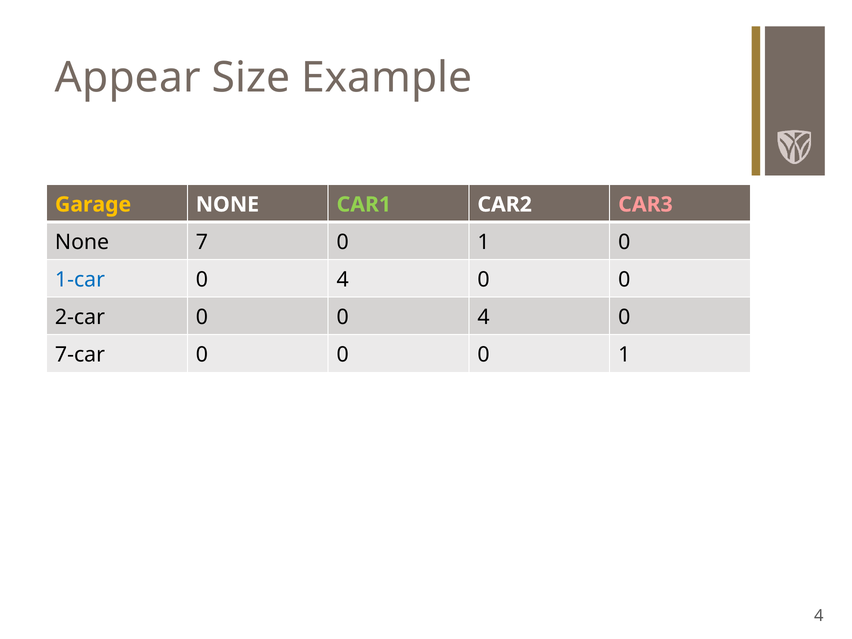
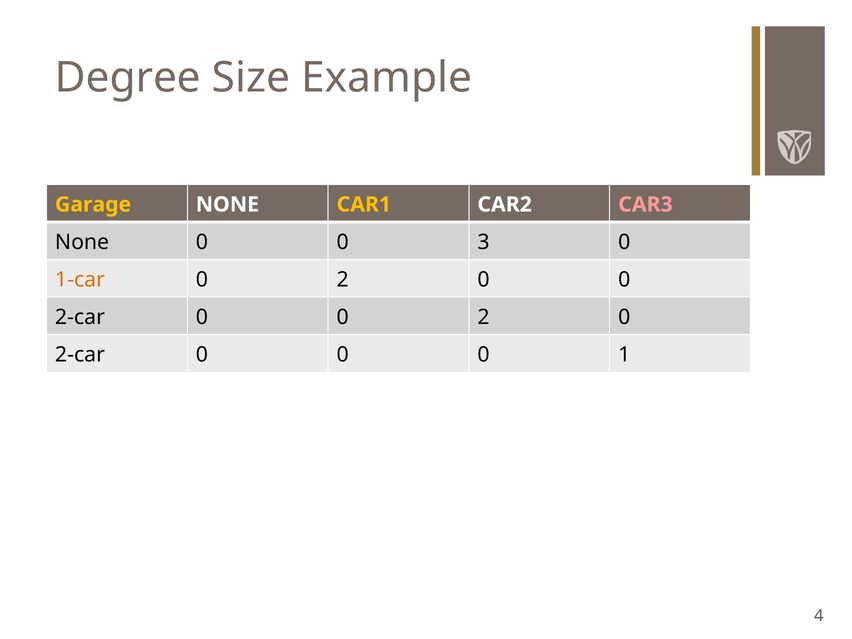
Appear: Appear -> Degree (128, 78)
CAR1 colour: light green -> yellow (364, 205)
None 7: 7 -> 0 (202, 242)
1: 1 -> 3 (484, 242)
1-car colour: blue -> orange (80, 280)
4: 4 -> 2 (343, 280)
0 0 4: 4 -> 2 (484, 317)
7-car: 7-car -> 2-car (80, 355)
